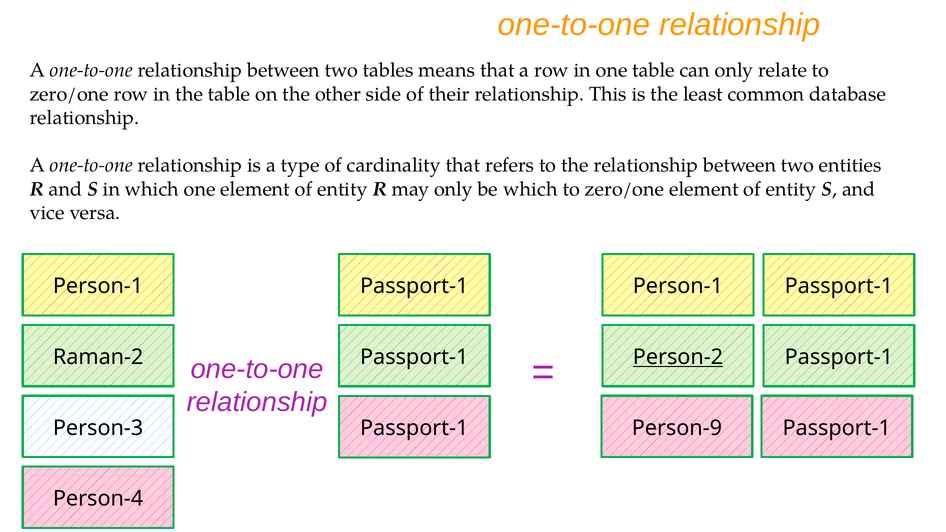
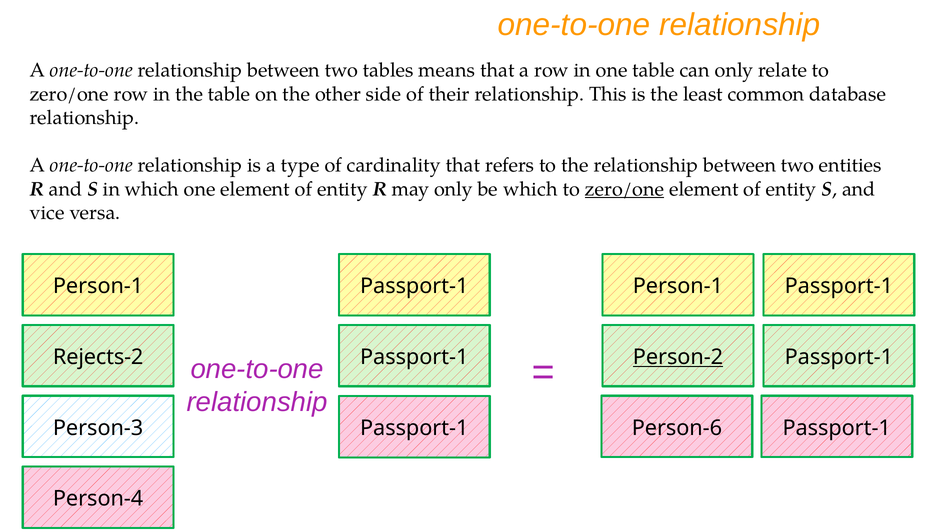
zero/one underline: none -> present (625, 189)
Raman-2: Raman-2 -> Rejects-2 (98, 357)
Person-9: Person-9 -> Person-6 (677, 428)
